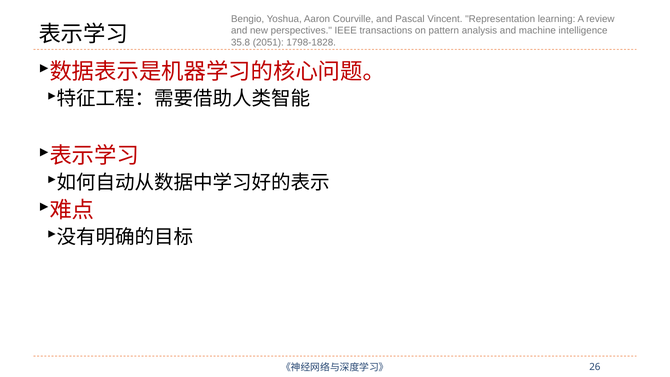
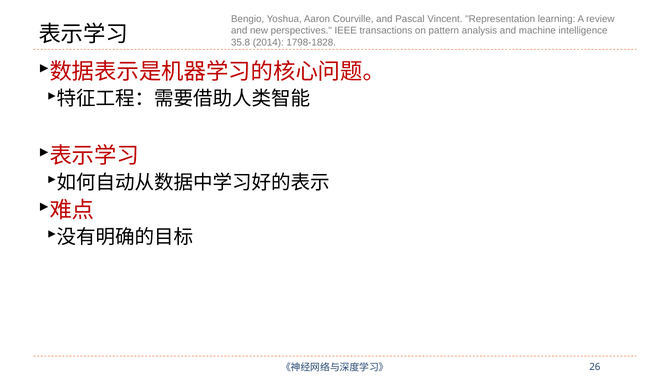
2051: 2051 -> 2014 (268, 42)
